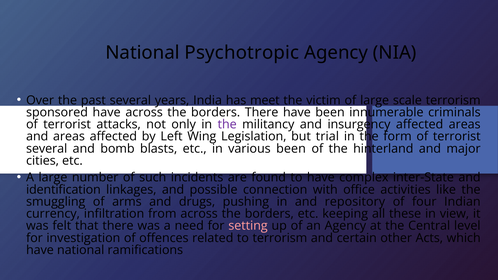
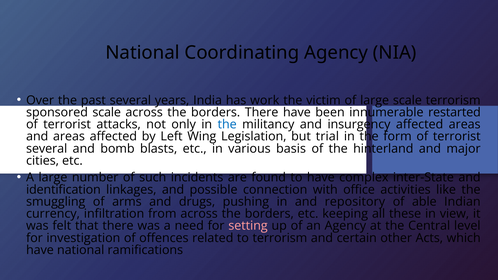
Psychotropic: Psychotropic -> Coordinating (242, 53)
meet: meet -> work (265, 100)
sponsored have: have -> scale (107, 112)
criminals: criminals -> restarted (454, 112)
the colour: purple -> blue (227, 124)
various been: been -> basis (291, 149)
four: four -> able (424, 202)
